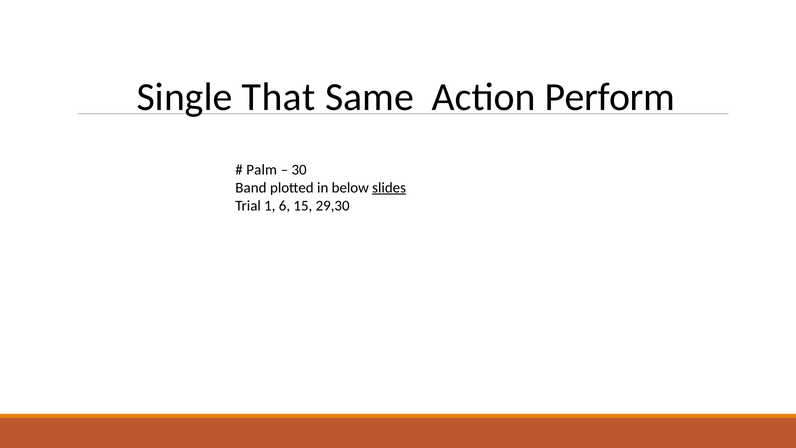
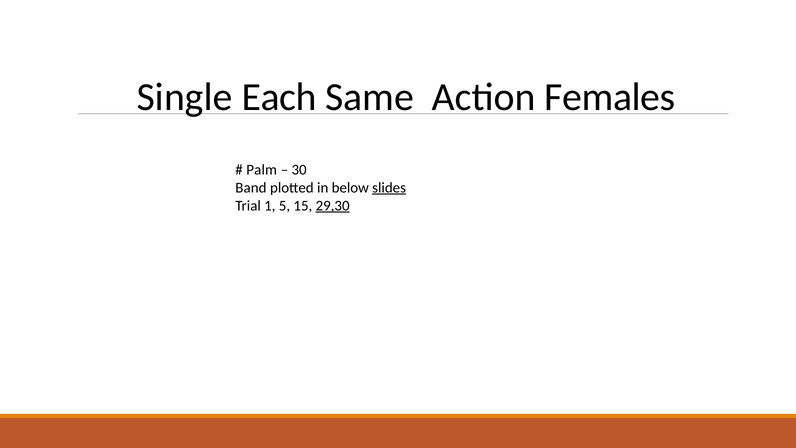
That: That -> Each (279, 97)
Perform: Perform -> Females (610, 97)
6: 6 -> 5 (284, 205)
29,30 underline: none -> present (333, 205)
